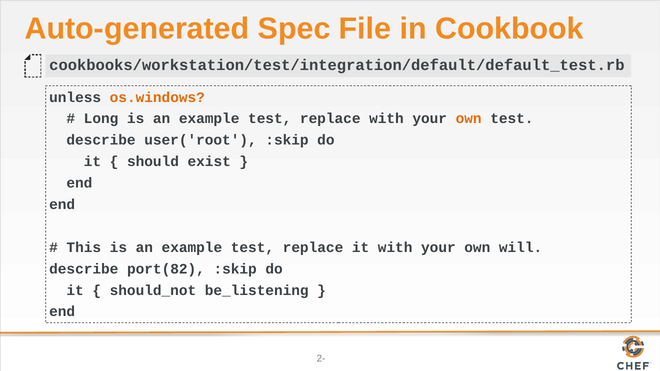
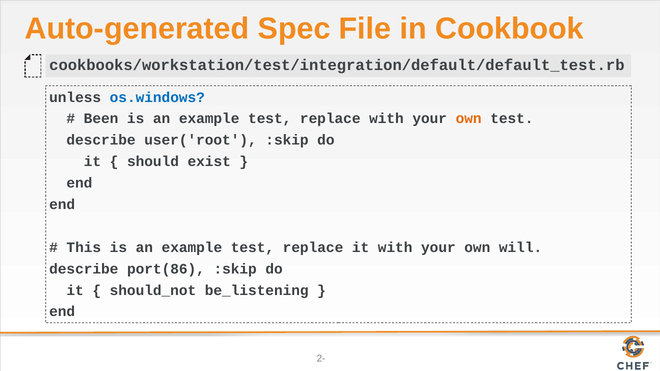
os.windows colour: orange -> blue (157, 97)
Long: Long -> Been (101, 119)
port(82: port(82 -> port(86 (166, 269)
